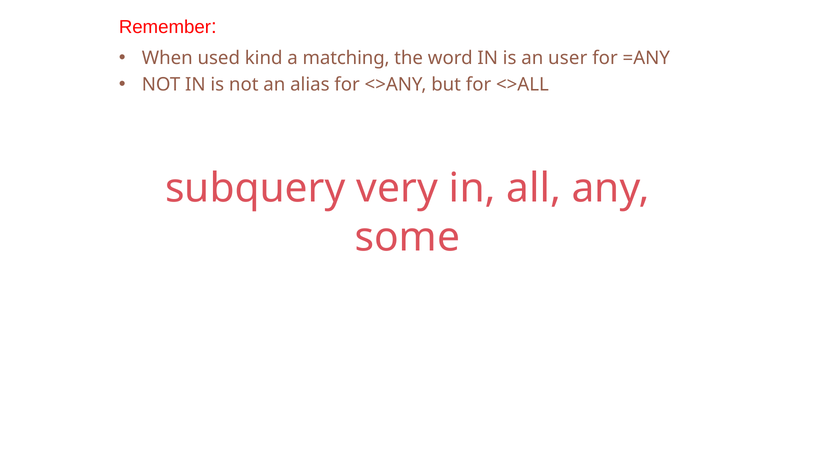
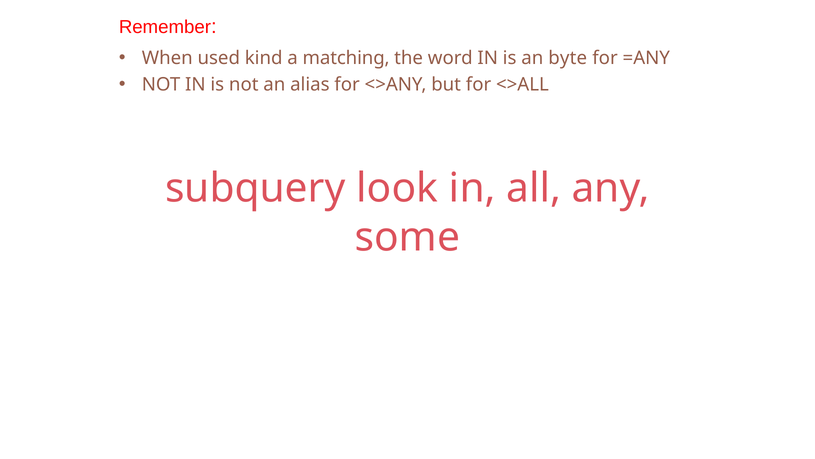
user: user -> byte (568, 58)
very: very -> look (397, 188)
